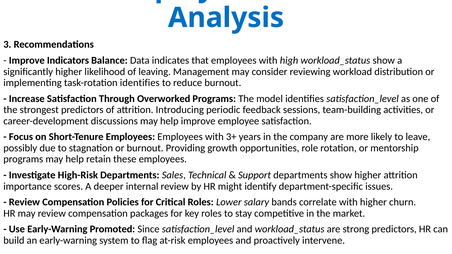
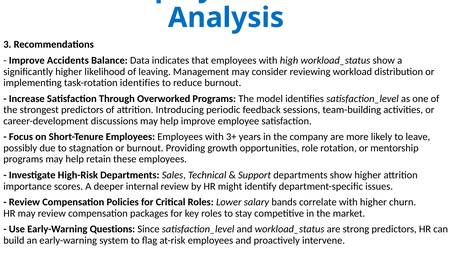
Indicators: Indicators -> Accidents (68, 60)
Promoted: Promoted -> Questions (112, 229)
